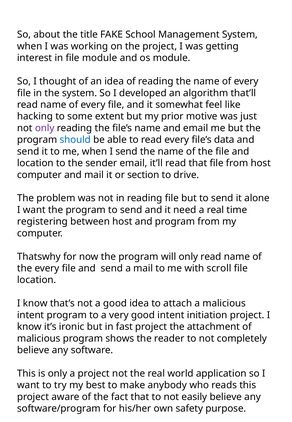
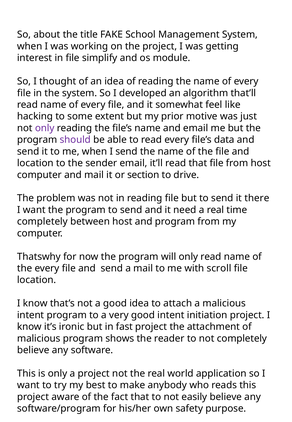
file module: module -> simplify (100, 58)
should colour: blue -> purple (75, 140)
alone: alone -> there (257, 198)
registering: registering -> completely (42, 221)
